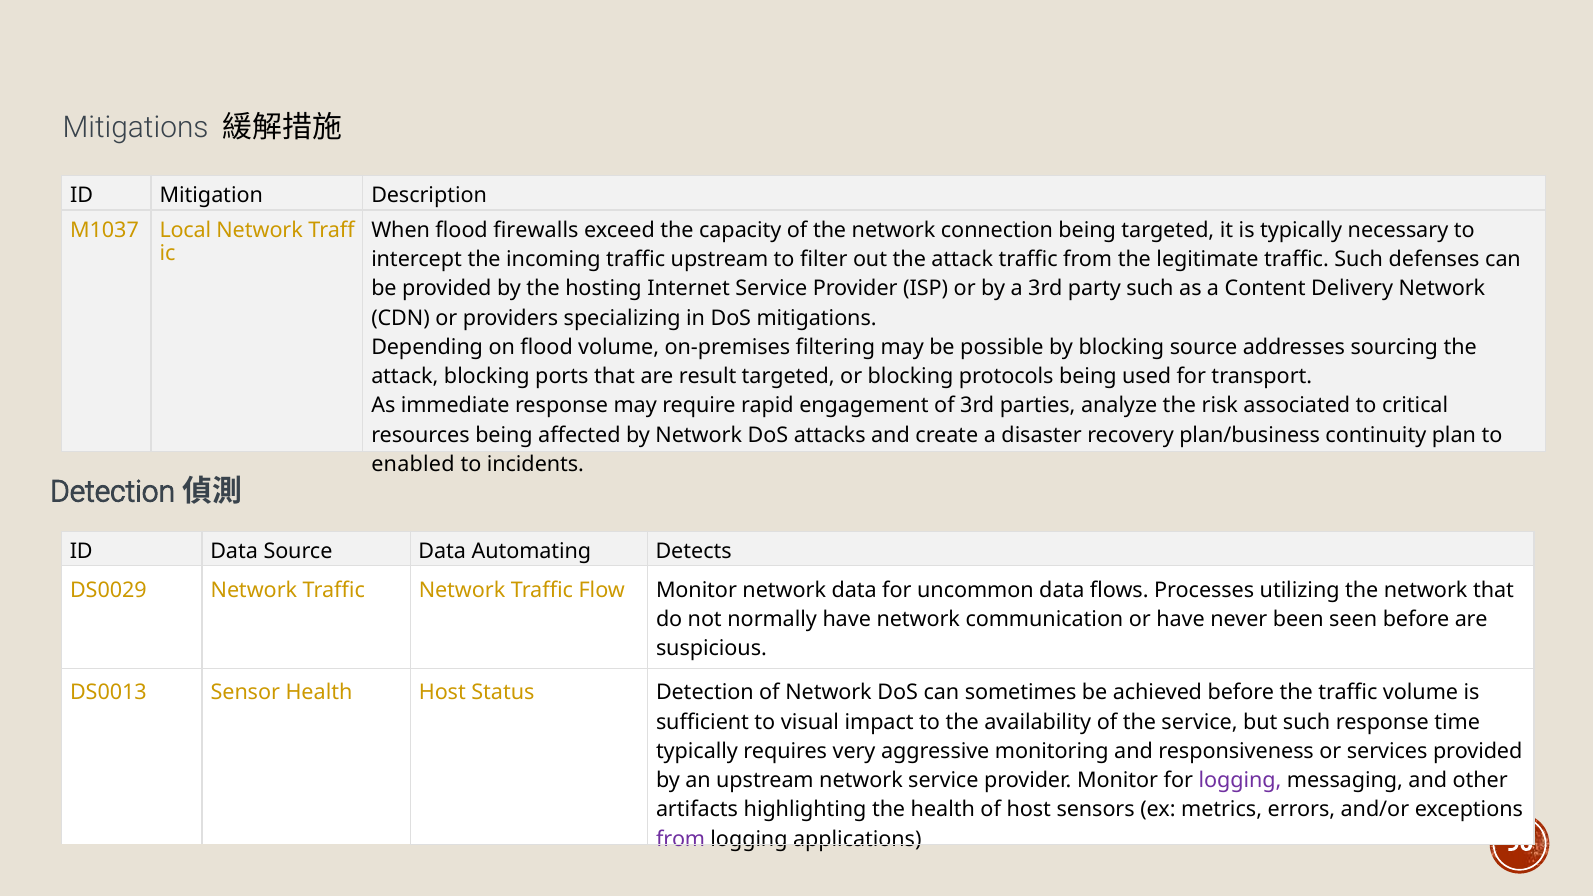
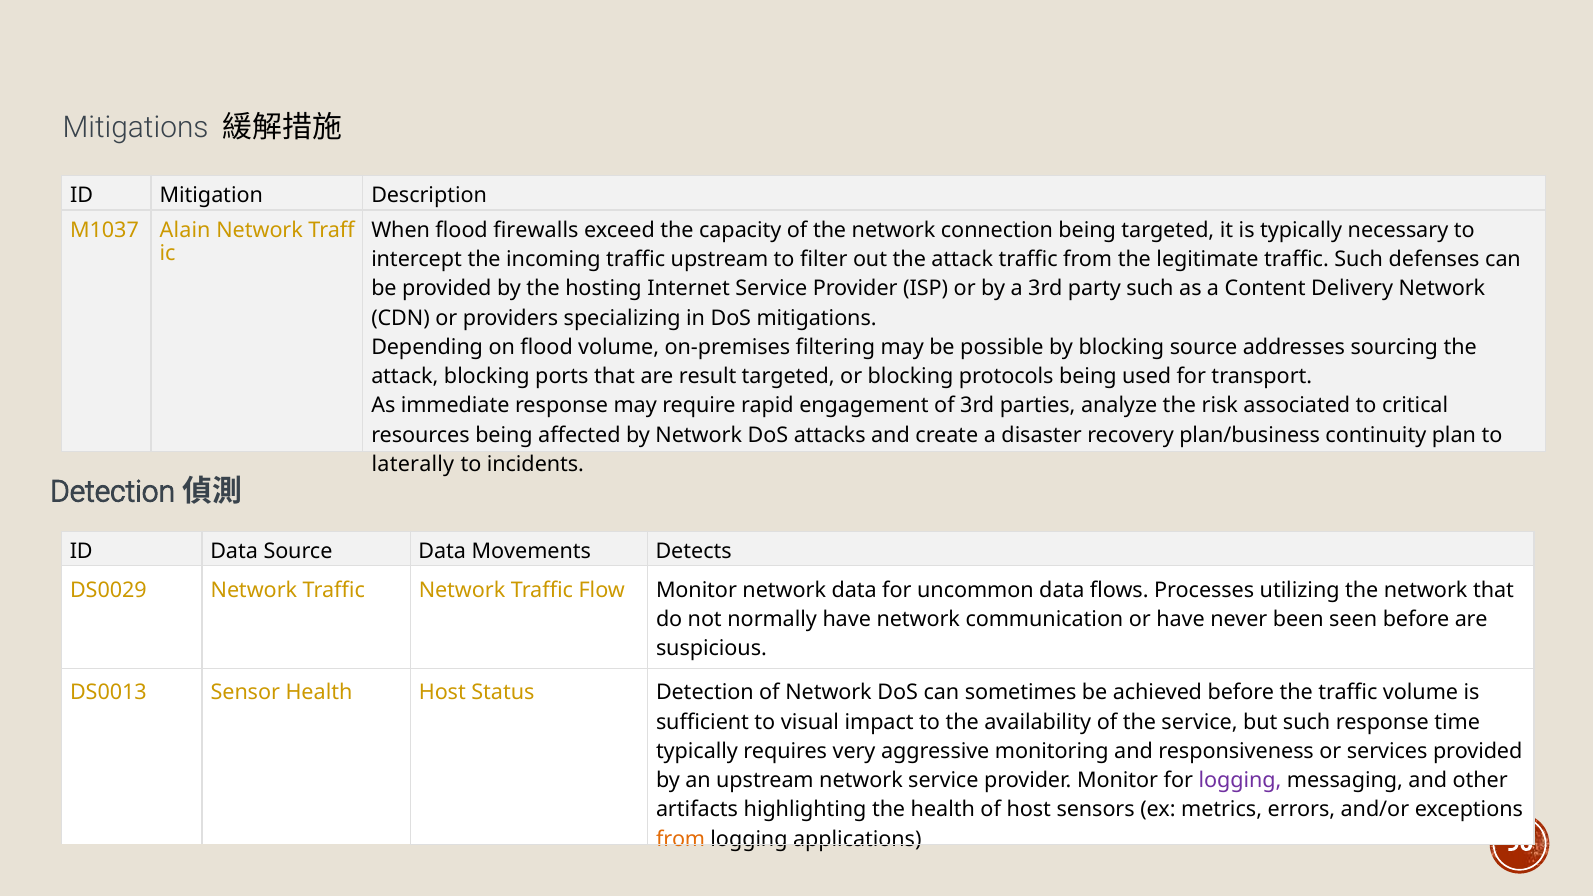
Local: Local -> Alain (185, 230)
enabled: enabled -> laterally (413, 464)
Automating: Automating -> Movements (531, 551)
from colour: purple -> orange (681, 839)
